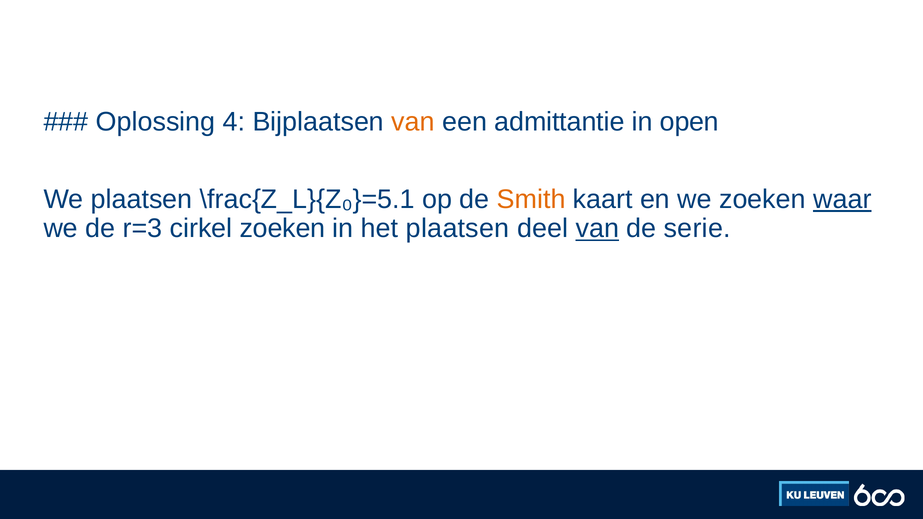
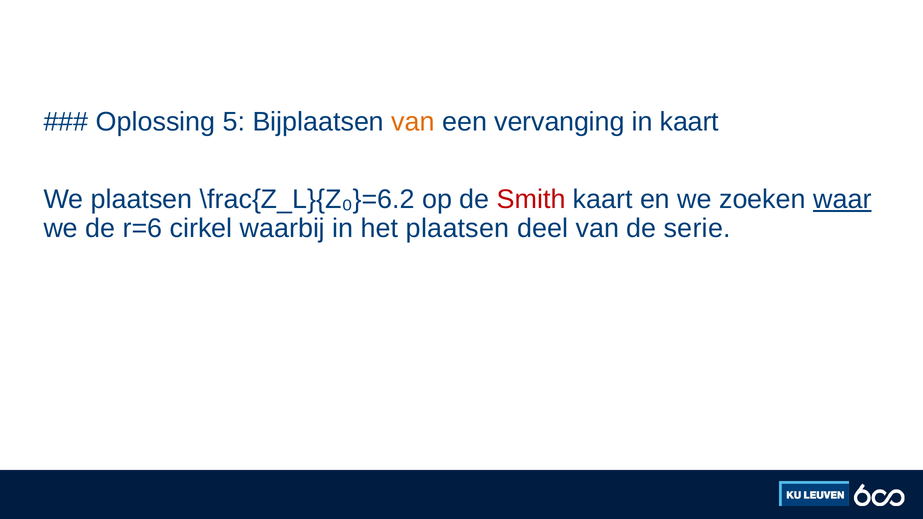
4: 4 -> 5 (234, 122)
admittantie: admittantie -> vervanging (559, 122)
in open: open -> kaart (689, 122)
\frac{Z_L}{Z₀}=5.1: \frac{Z_L}{Z₀}=5.1 -> \frac{Z_L}{Z₀}=6.2 (307, 199)
Smith colour: orange -> red (531, 199)
r=3: r=3 -> r=6 (143, 229)
cirkel zoeken: zoeken -> waarbij (282, 229)
van underline: present -> none (597, 229)
